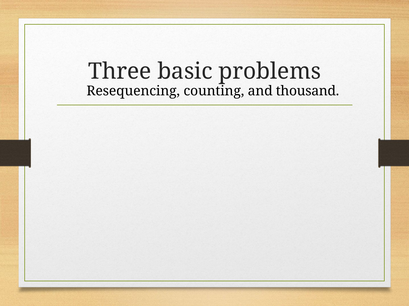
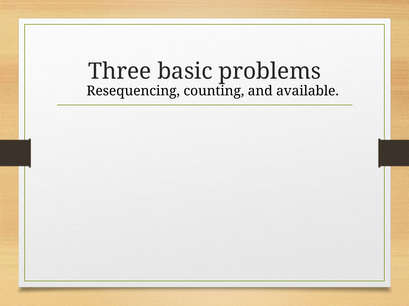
thousand: thousand -> available (308, 91)
